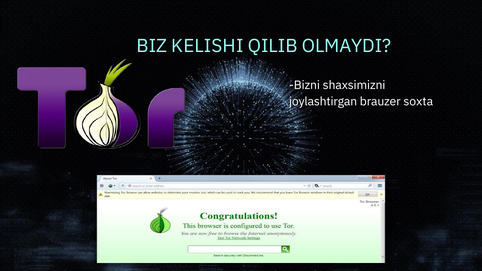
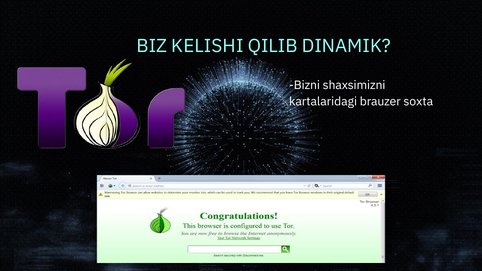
OLMAYDI: OLMAYDI -> DINAMIK (346, 46)
joylashtirgan: joylashtirgan -> kartalaridagi (323, 102)
